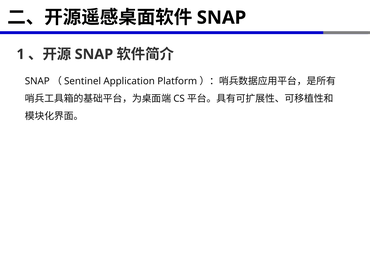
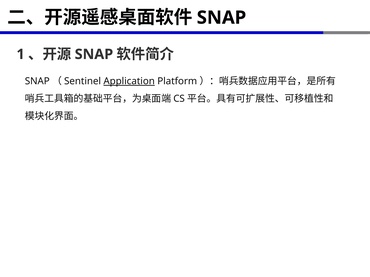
Application underline: none -> present (129, 81)
